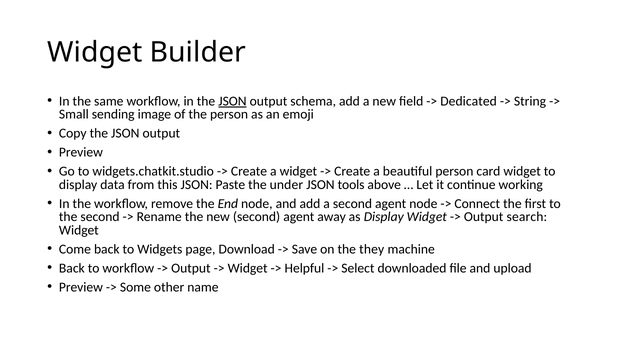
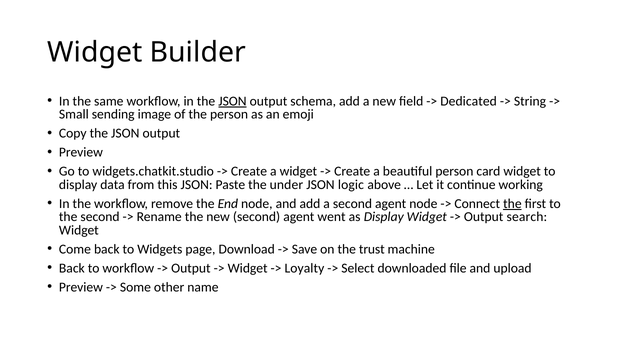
tools: tools -> logic (351, 185)
the underline: none -> present (512, 204)
away: away -> went (332, 217)
they: they -> trust (372, 249)
Helpful: Helpful -> Loyalty (304, 268)
